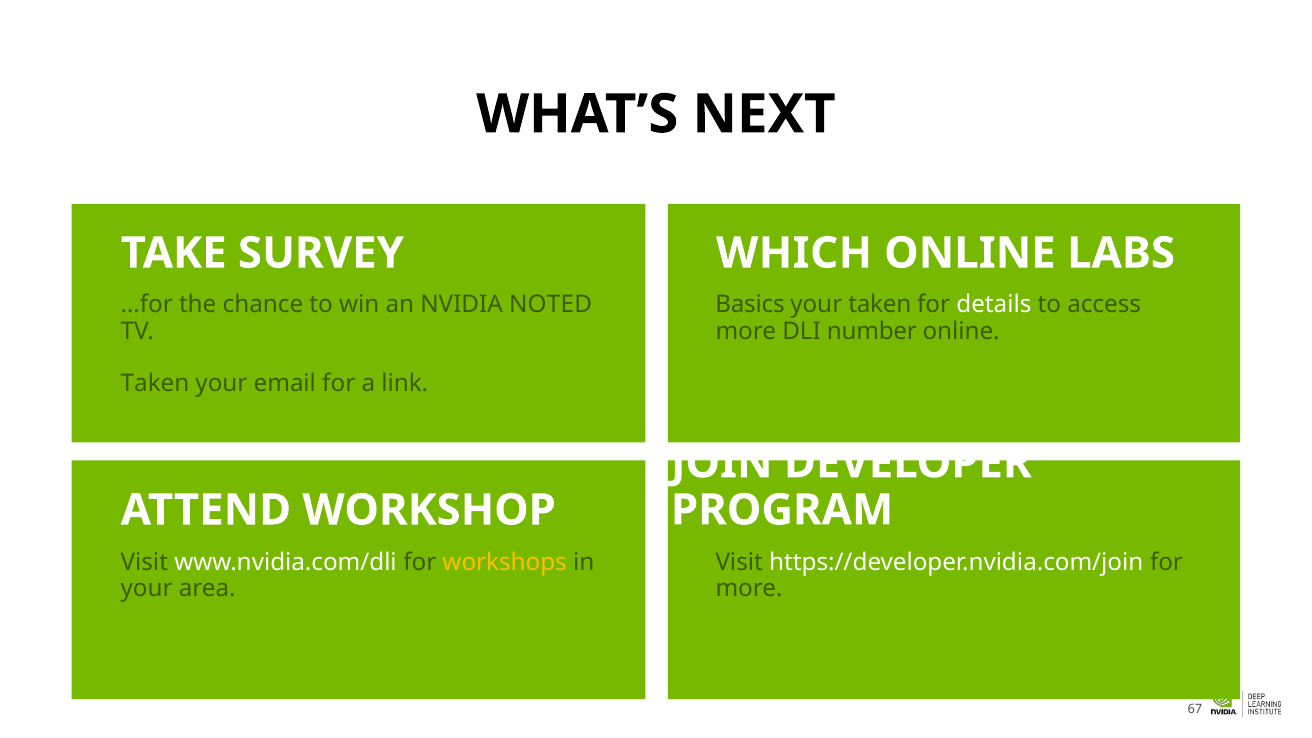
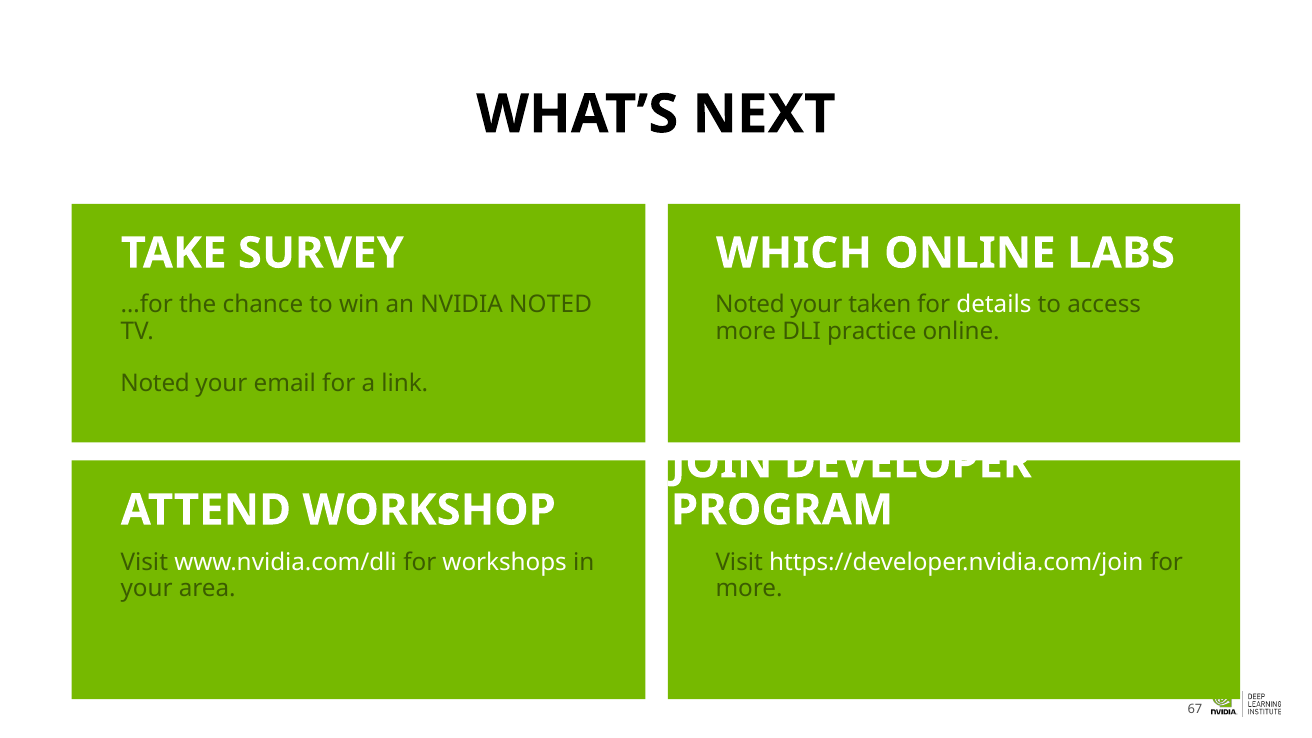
Basics: Basics -> Noted (750, 305)
number: number -> practice (872, 331)
Taken: Taken -> Noted (155, 383)
workshops colour: yellow -> white (505, 563)
